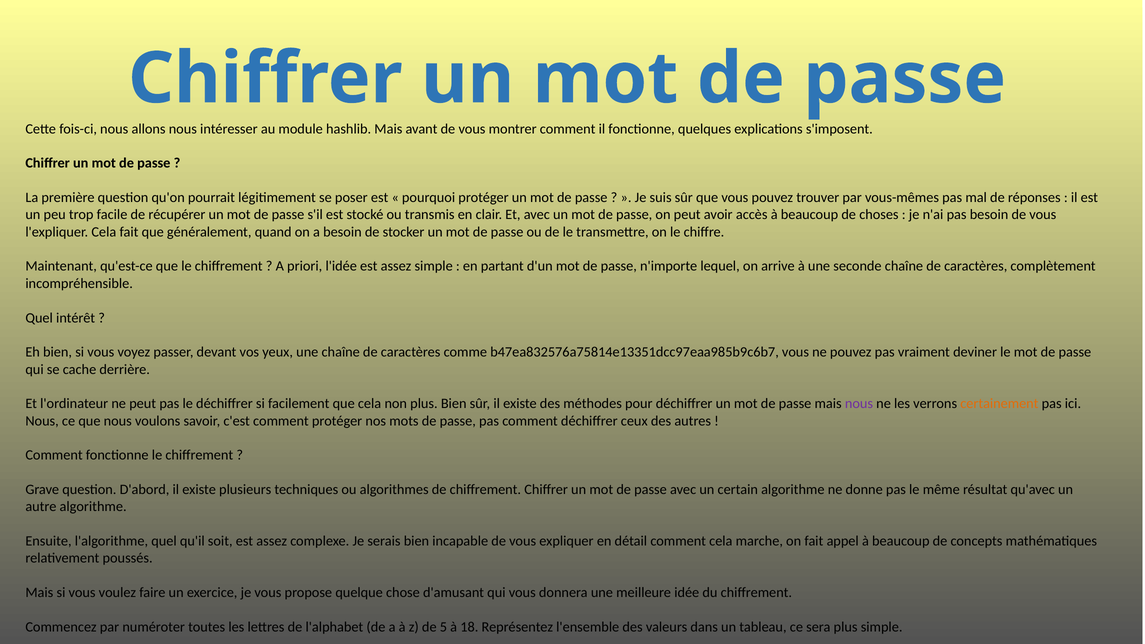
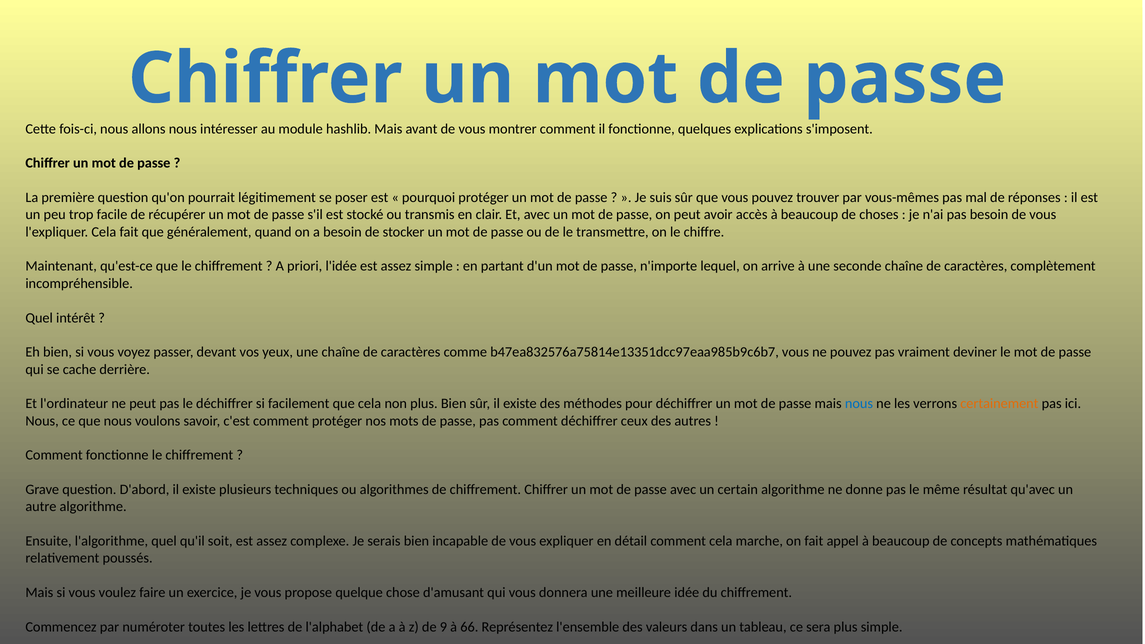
nous colour: purple -> blue (859, 404)
5: 5 -> 9 (443, 627)
18: 18 -> 66 (469, 627)
